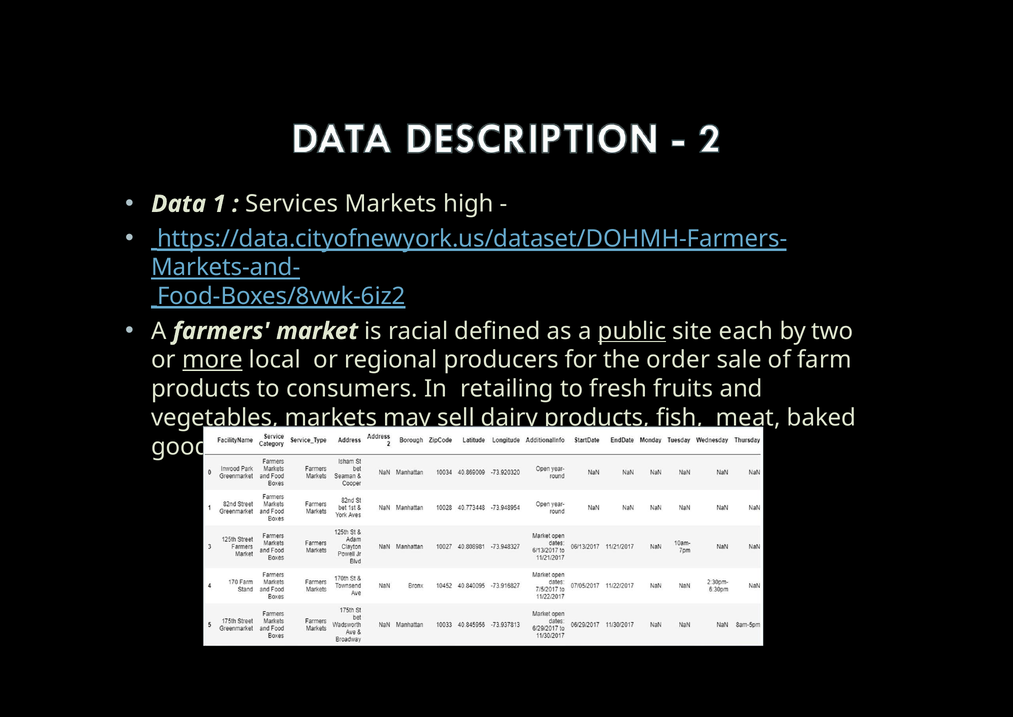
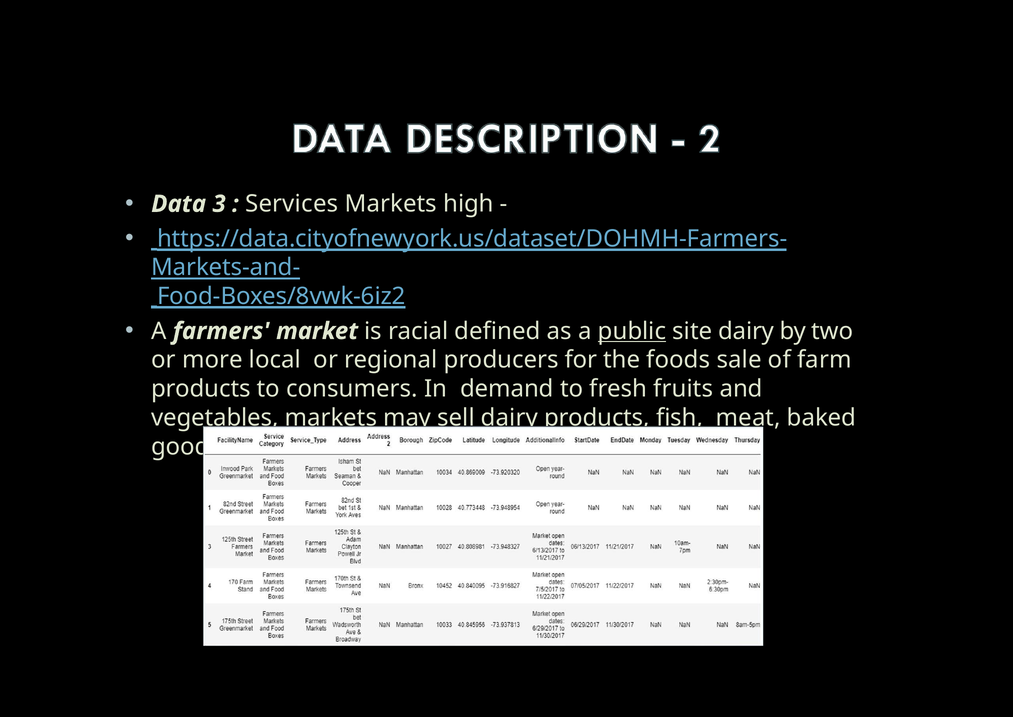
1: 1 -> 3 (219, 204)
site each: each -> dairy (746, 331)
more underline: present -> none (212, 360)
the order: order -> foods (678, 360)
retailing: retailing -> demand (507, 389)
